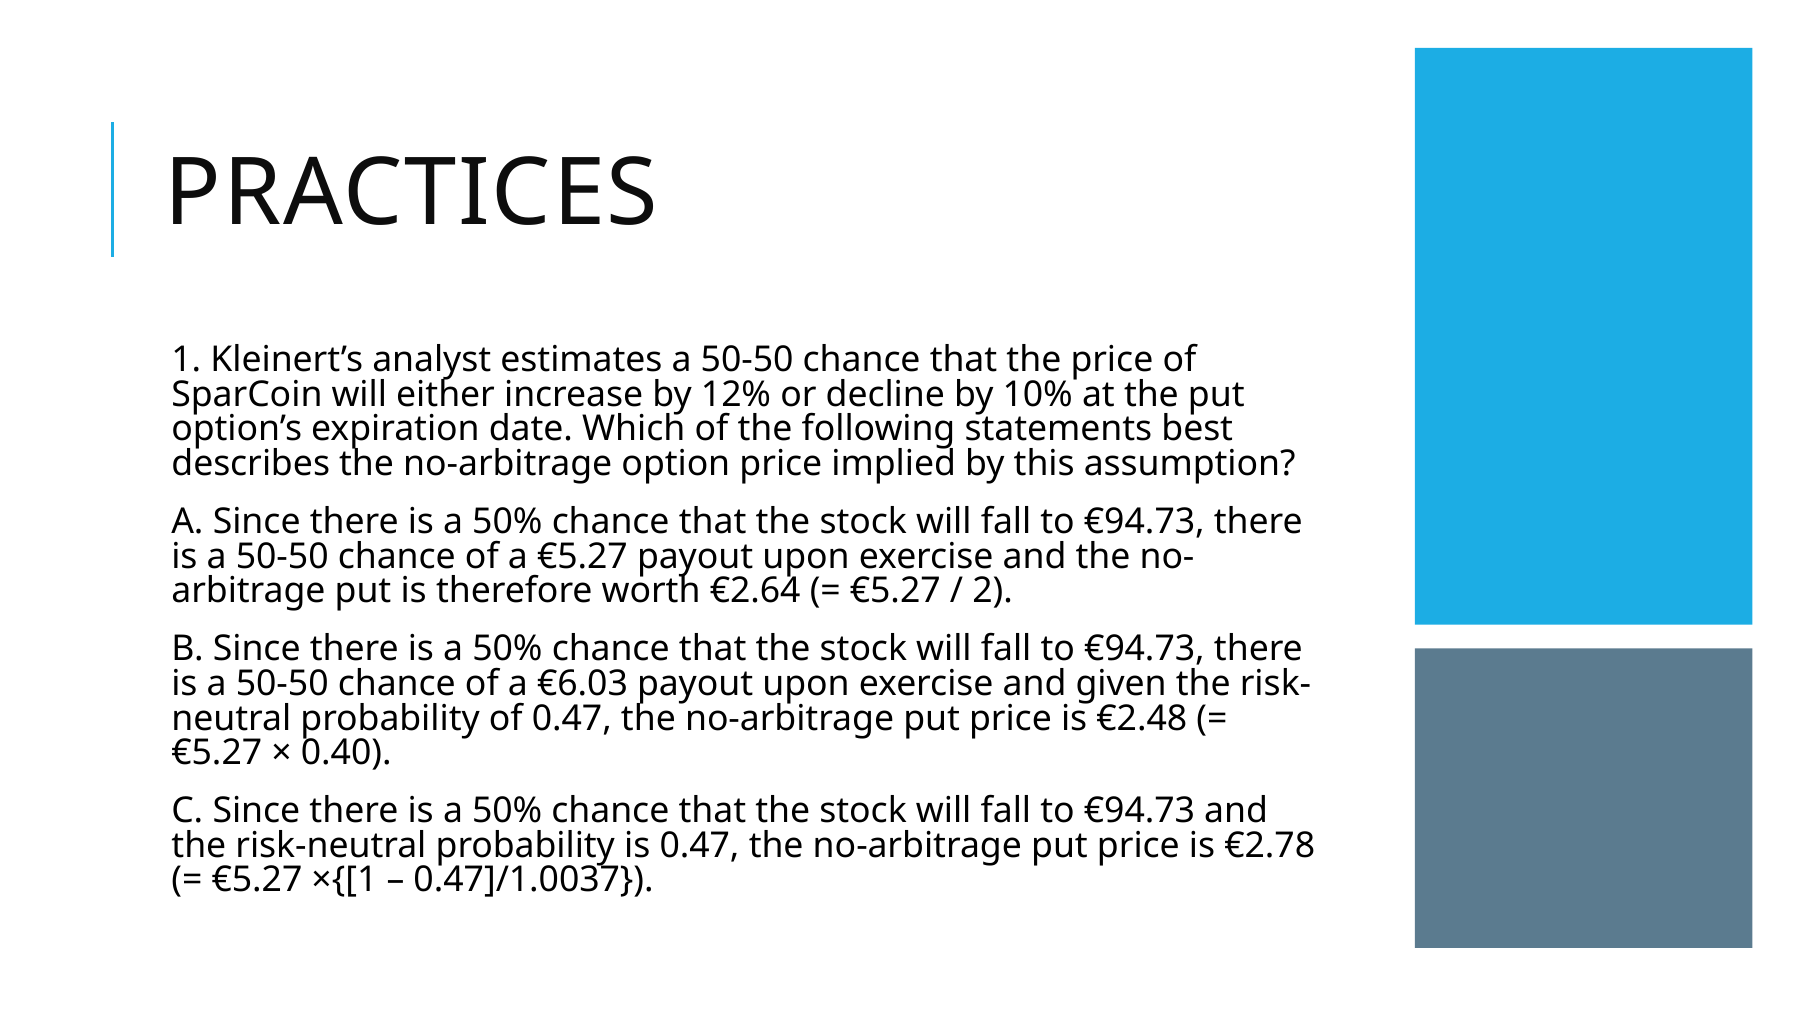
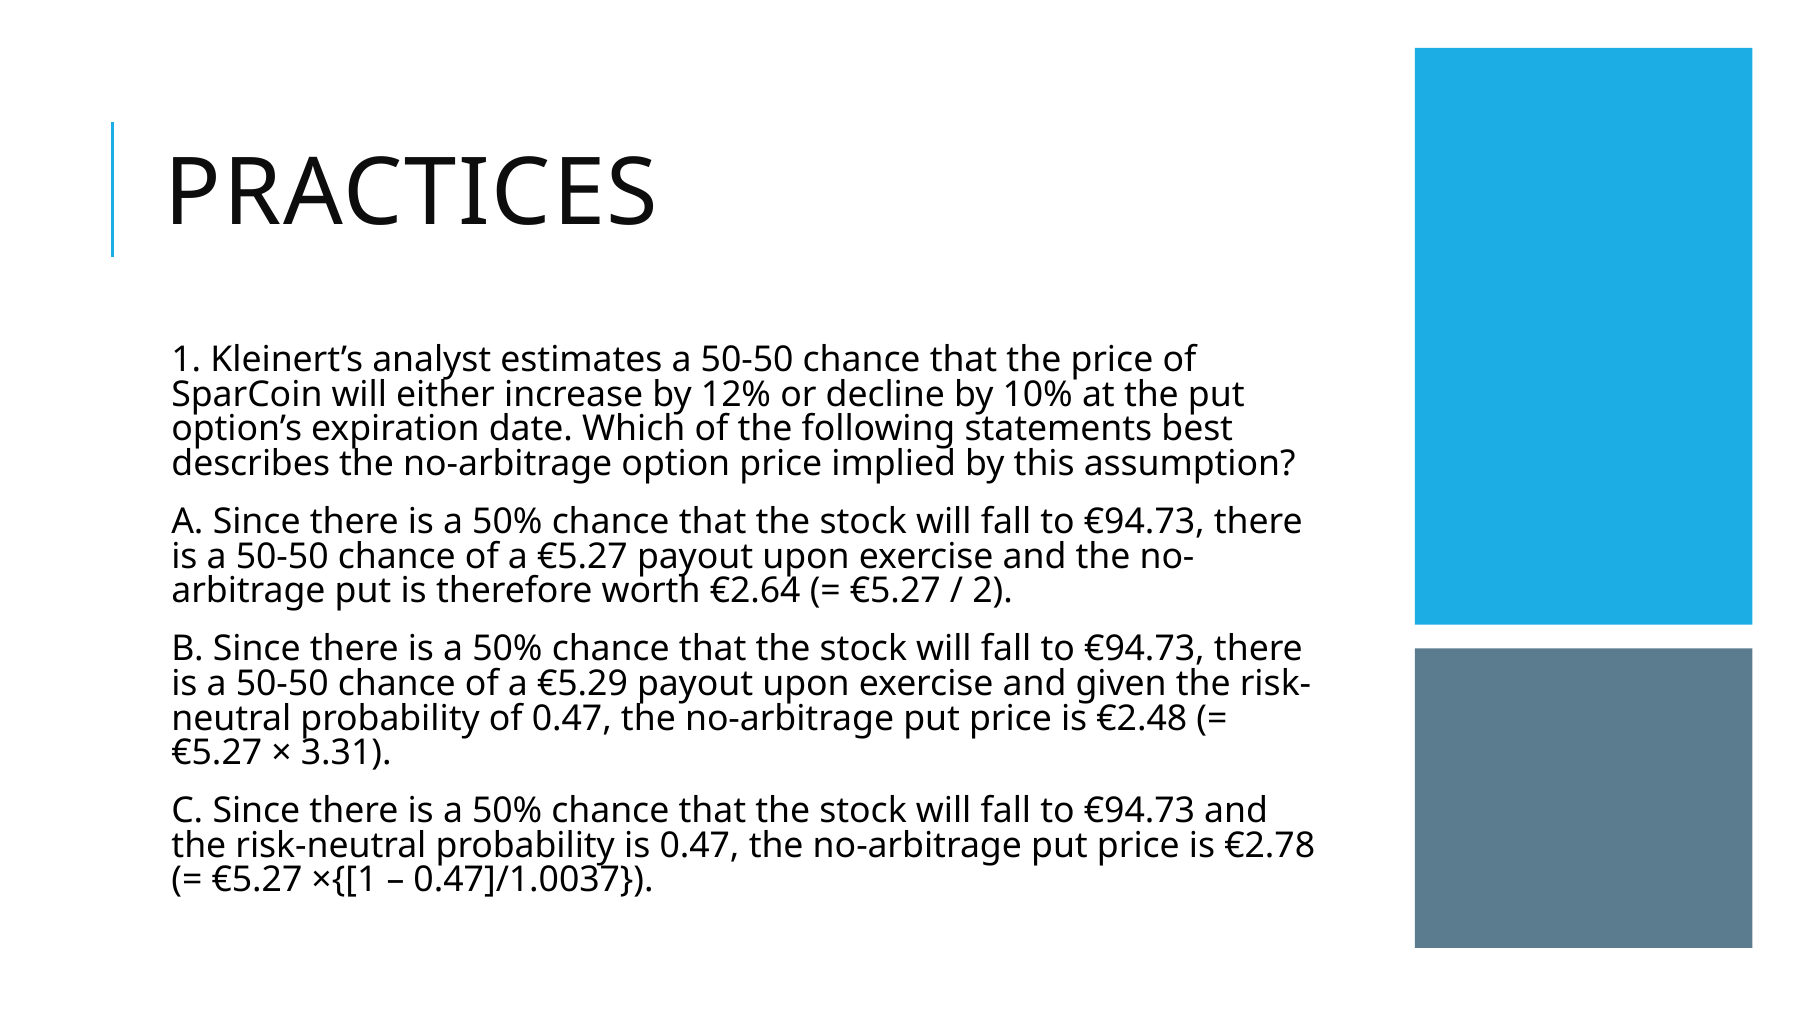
€6.03: €6.03 -> €5.29 (583, 684)
0.40: 0.40 -> 3.31 (346, 753)
